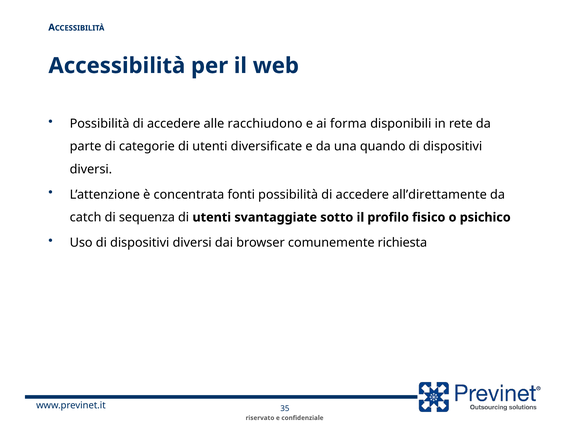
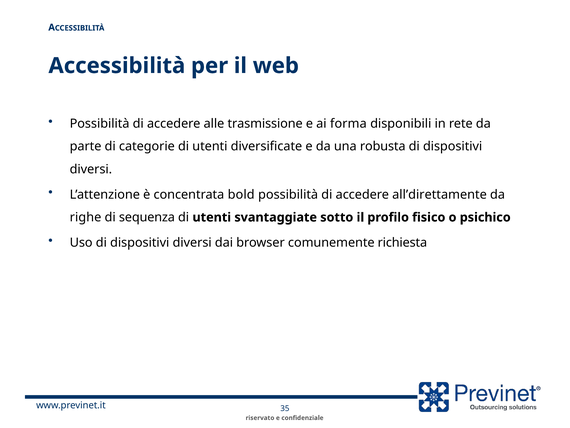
racchiudono: racchiudono -> trasmissione (265, 123)
quando: quando -> robusta (383, 146)
fonti: fonti -> bold (241, 194)
catch: catch -> righe (86, 217)
